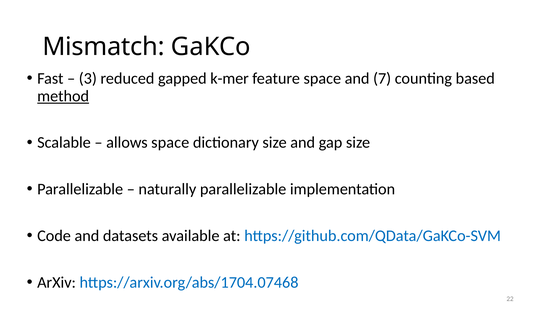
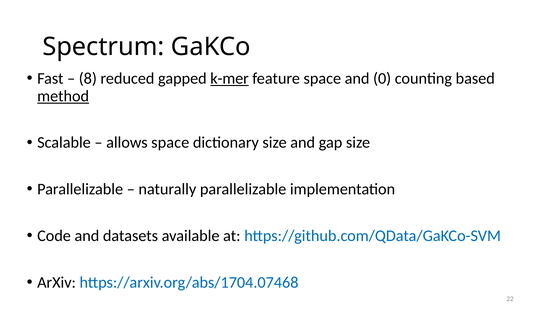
Mismatch: Mismatch -> Spectrum (103, 47)
3: 3 -> 8 (88, 78)
k-mer underline: none -> present (230, 78)
7: 7 -> 0 (382, 78)
